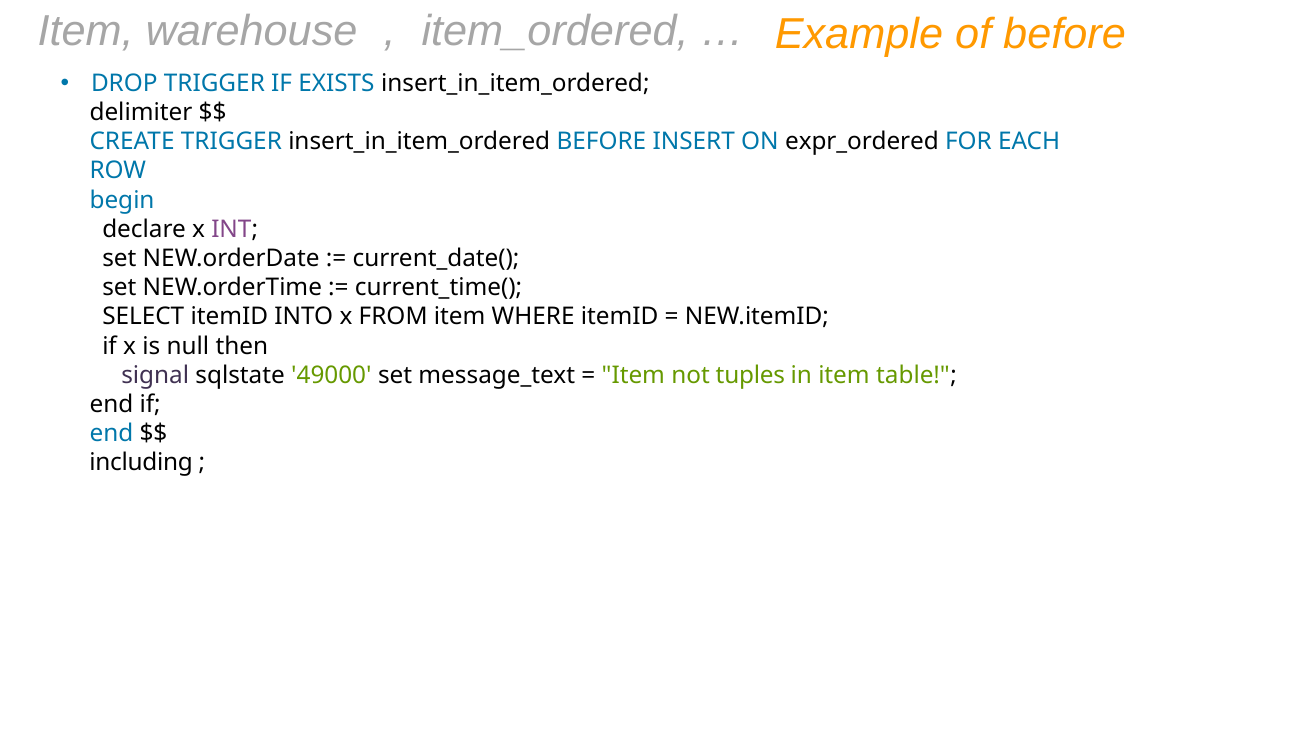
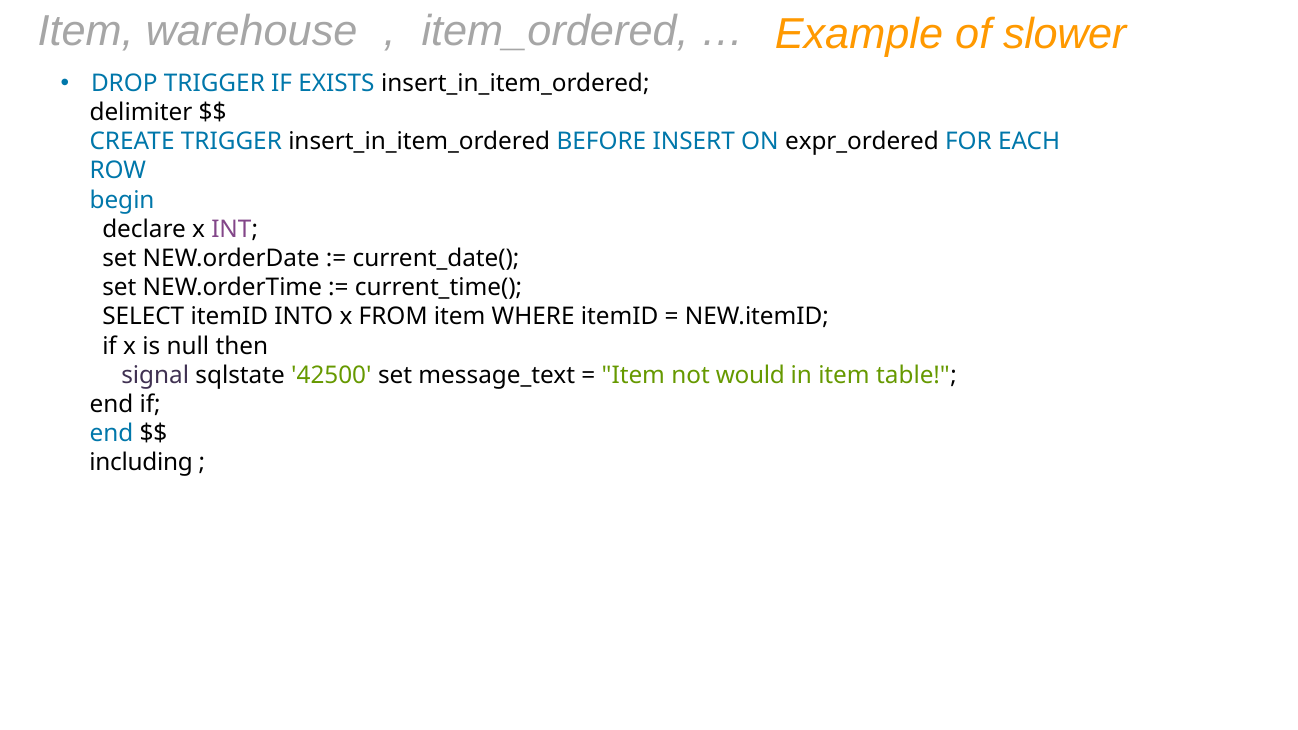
of before: before -> slower (1065, 34)
49000: 49000 -> 42500 (331, 375)
tuples: tuples -> would (750, 375)
